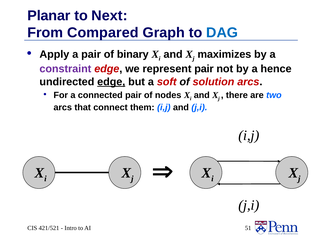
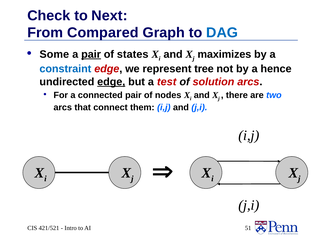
Planar: Planar -> Check (49, 16)
Apply: Apply -> Some (54, 54)
pair underline: none -> present (91, 54)
binary: binary -> states (133, 54)
constraint colour: purple -> blue (65, 69)
represent pair: pair -> tree (204, 69)
soft: soft -> test (167, 82)
